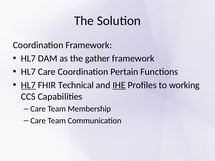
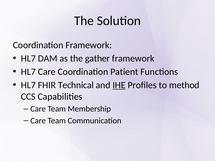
Pertain: Pertain -> Patient (124, 72)
HL7 underline: present -> none (28, 85)
working: working -> method (184, 85)
